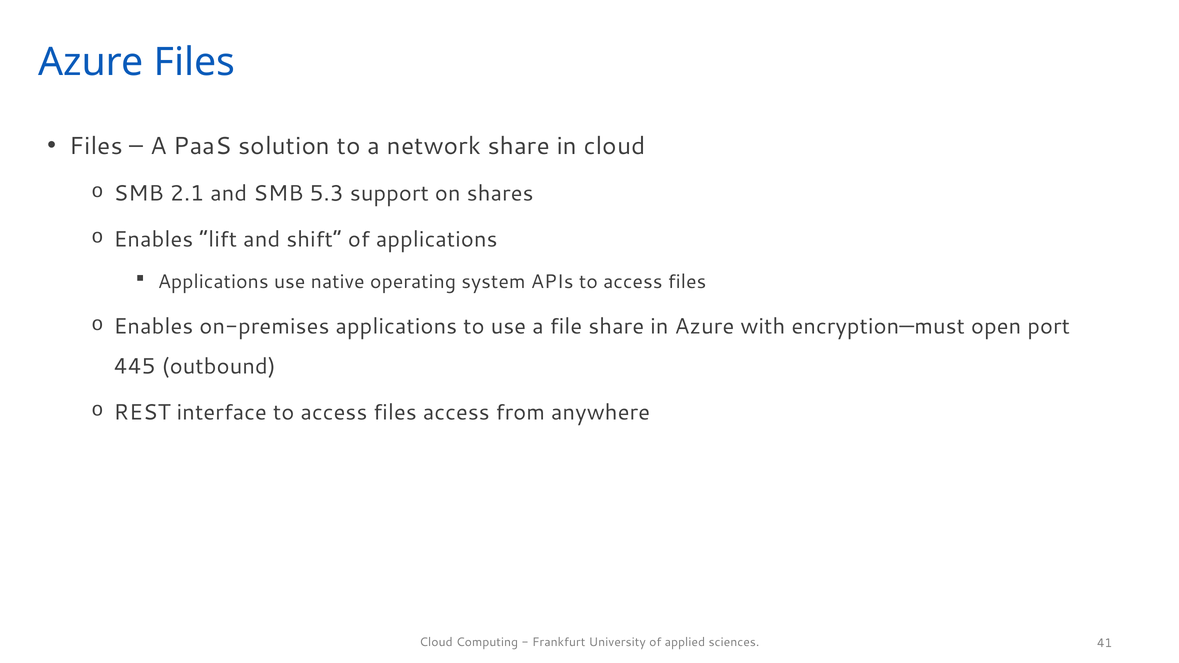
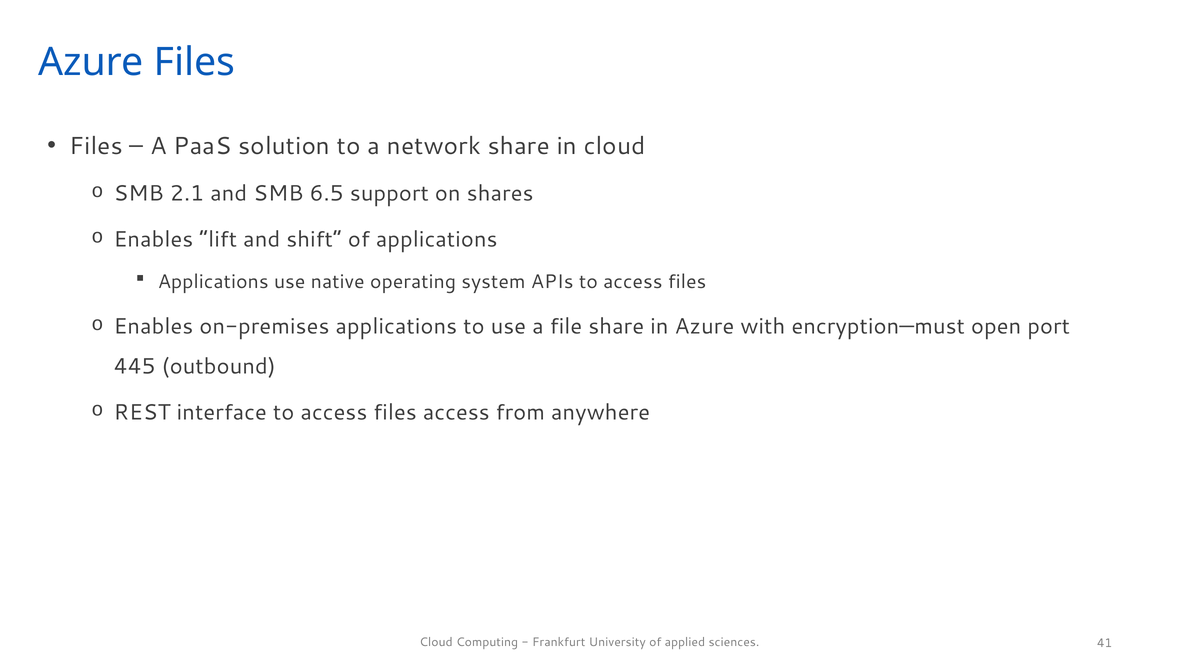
5.3: 5.3 -> 6.5 (327, 193)
